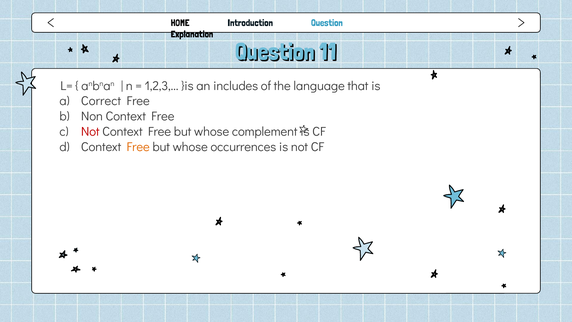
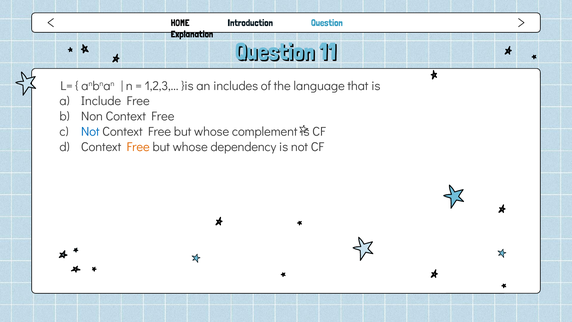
Correct: Correct -> Include (101, 101)
Not colour: red -> blue (90, 131)
occurrences: occurrences -> dependency (243, 147)
